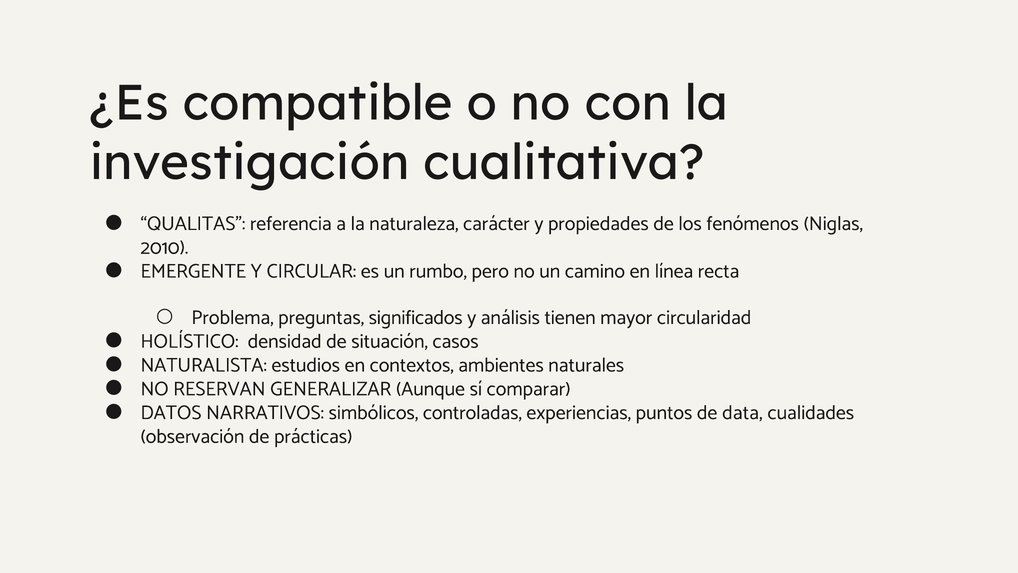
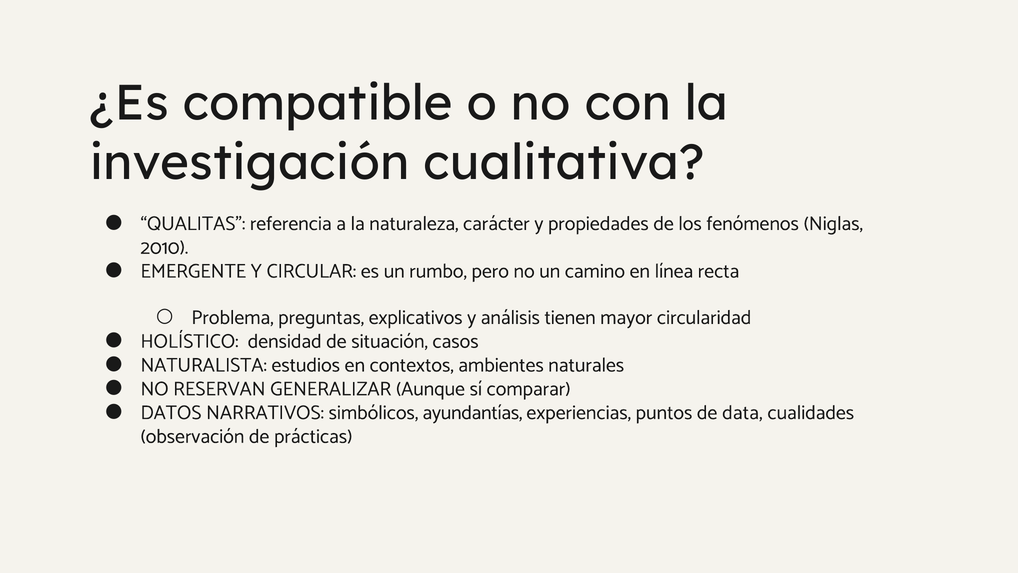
significados: significados -> explicativos (416, 317)
controladas: controladas -> ayundantías (472, 412)
